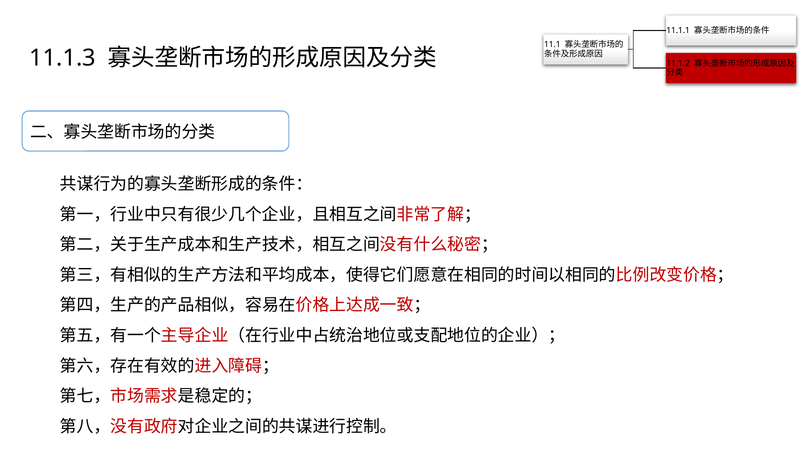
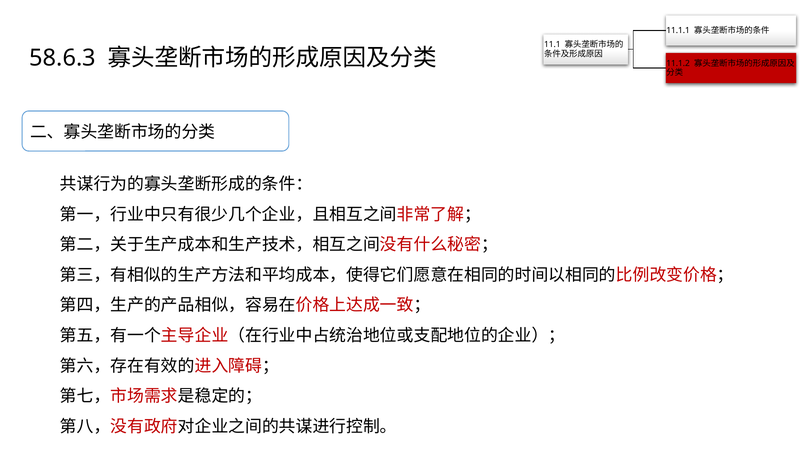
11.1.3: 11.1.3 -> 58.6.3 (63, 58)
